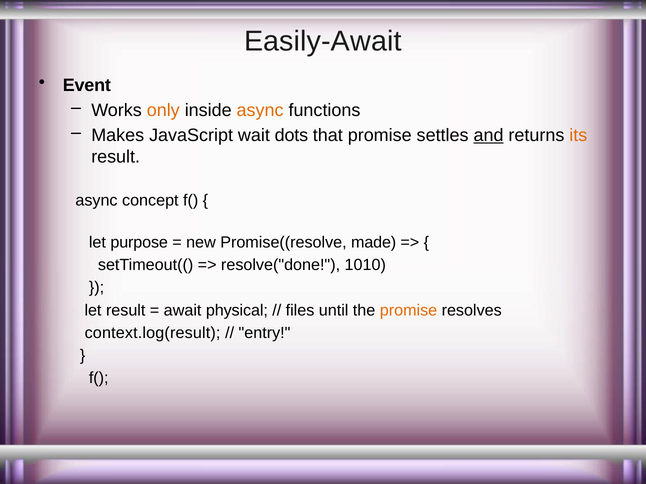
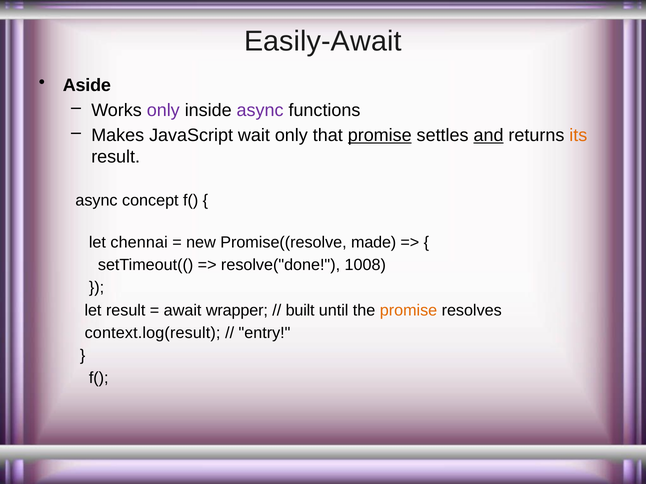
Event: Event -> Aside (87, 85)
only colour: orange -> purple (163, 110)
async colour: orange -> purple (260, 110)
wait dots: dots -> only (291, 136)
promise underline: none -> present (380, 136)
purpose: purpose -> chennai (139, 243)
1010: 1010 -> 1008 (365, 265)
physical: physical -> wrapper (237, 311)
files: files -> built (300, 311)
